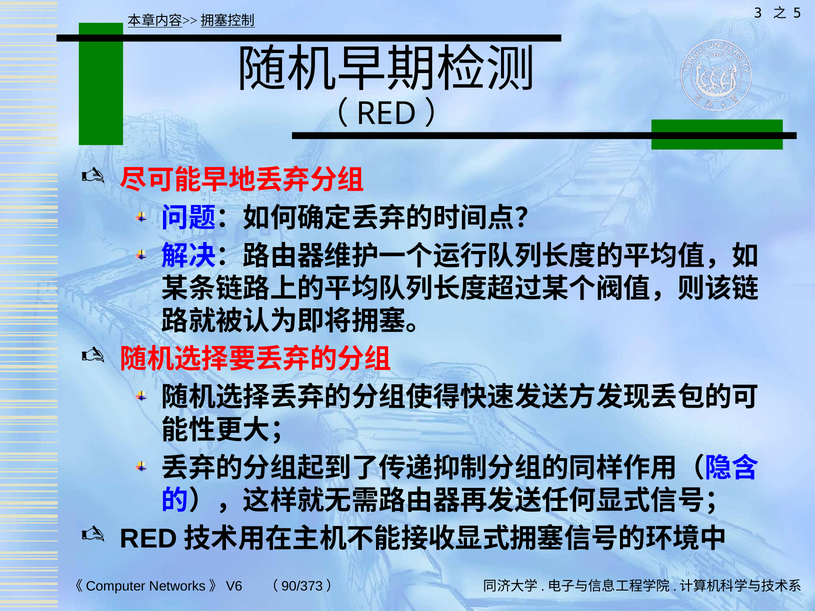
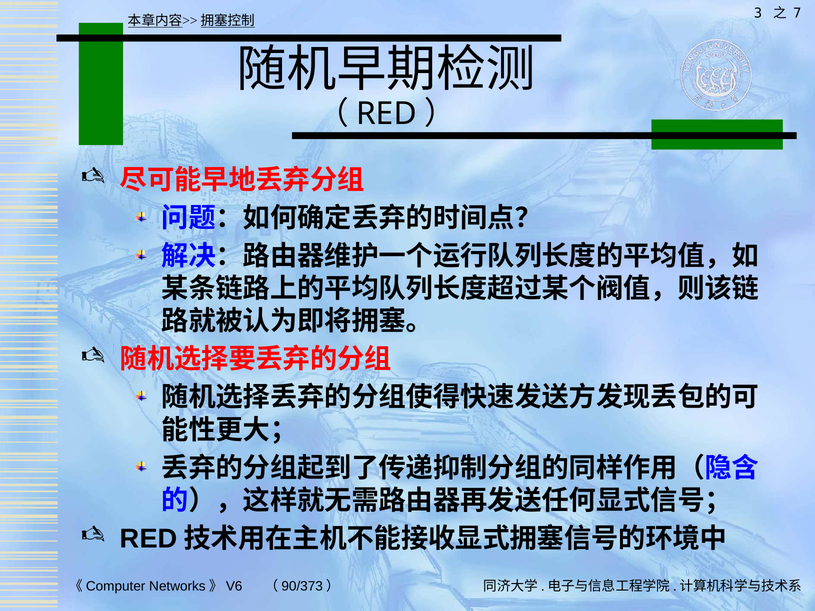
5: 5 -> 7 (797, 13)
